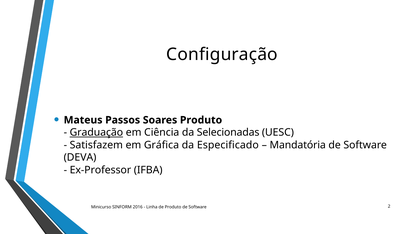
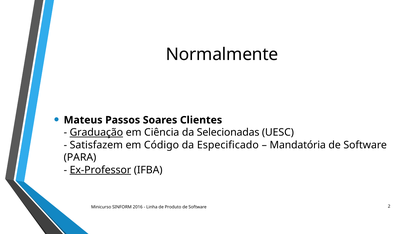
Configuração: Configuração -> Normalmente (222, 55)
Soares Produto: Produto -> Clientes (201, 120)
Gráfica: Gráfica -> Código (161, 145)
DEVA: DEVA -> PARA (80, 158)
Ex-Professor underline: none -> present (100, 170)
